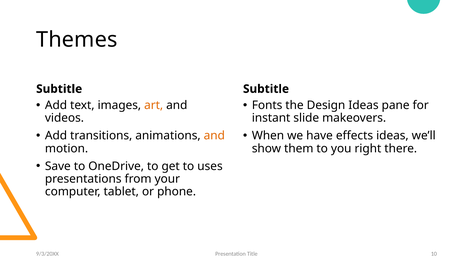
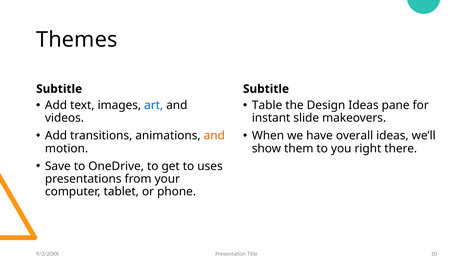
art colour: orange -> blue (154, 105)
Fonts: Fonts -> Table (267, 105)
effects: effects -> overall (355, 136)
